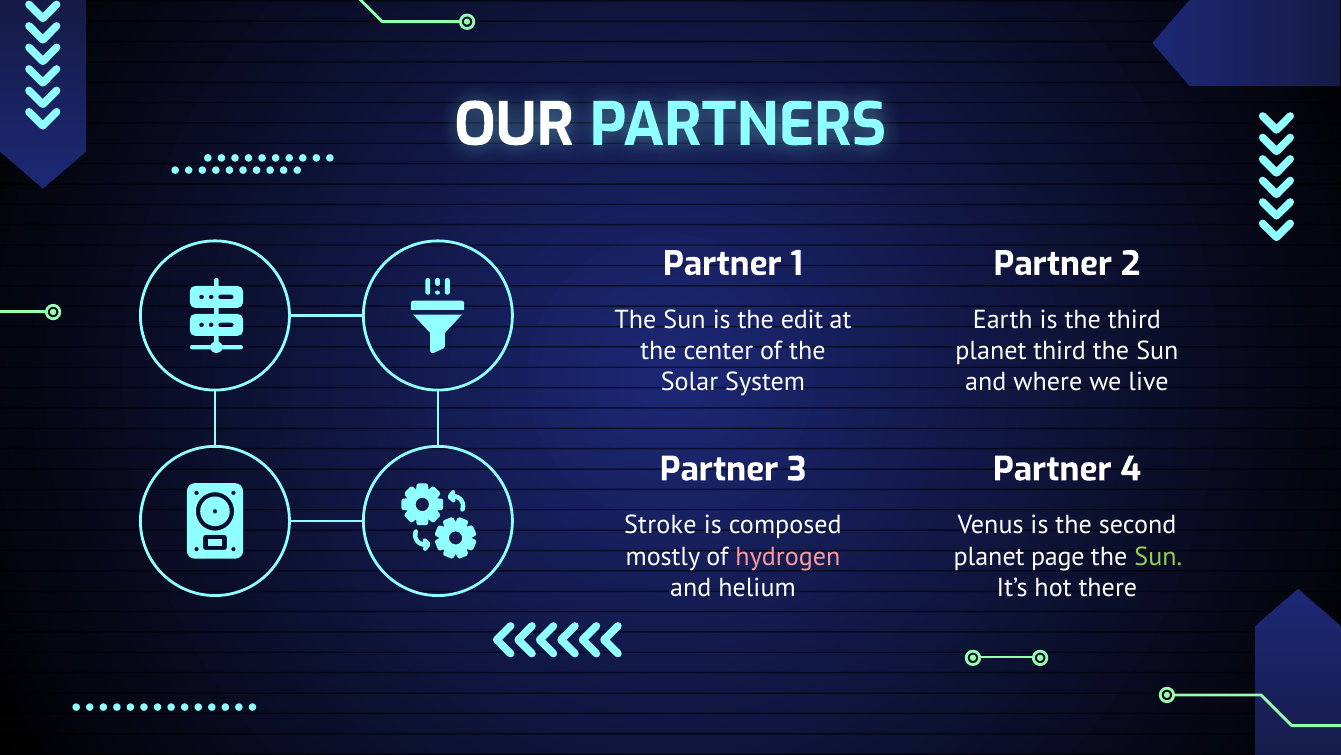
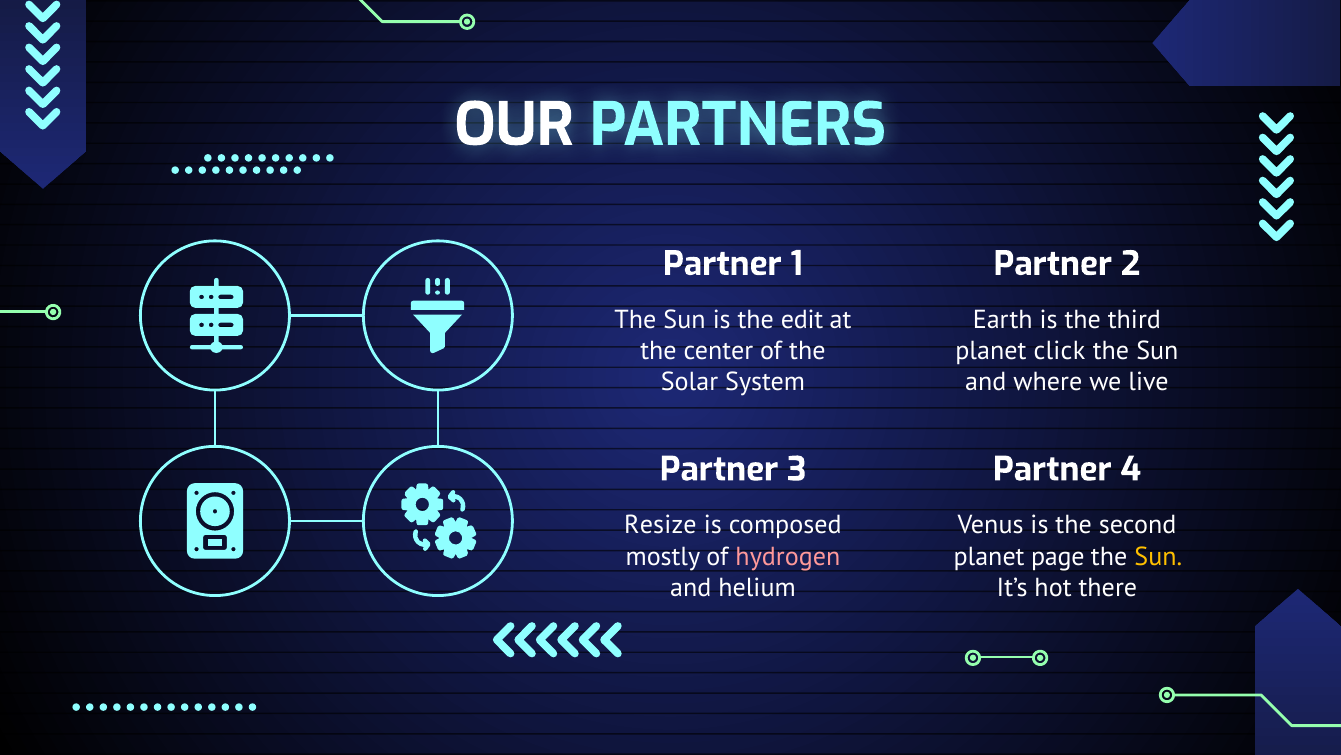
planet third: third -> click (1059, 351)
Stroke: Stroke -> Resize (660, 525)
Sun colour: light green -> yellow (1158, 556)
